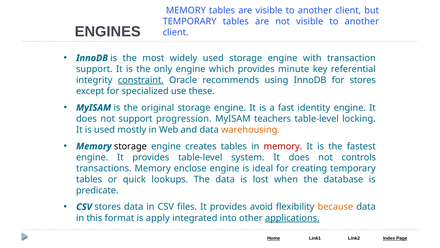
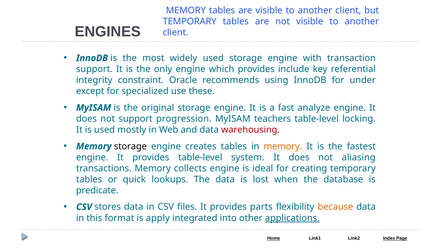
minute: minute -> include (294, 69)
constraint underline: present -> none (141, 80)
for stores: stores -> under (363, 80)
identity: identity -> analyze (314, 107)
warehousing colour: orange -> red (250, 130)
memory colour: red -> orange (283, 146)
controls: controls -> aliasing (359, 157)
enclose: enclose -> collects (190, 168)
avoid: avoid -> parts (261, 207)
